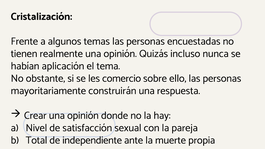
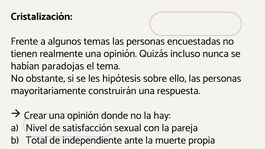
aplicación: aplicación -> paradojas (63, 66)
comercio: comercio -> hipótesis (121, 78)
